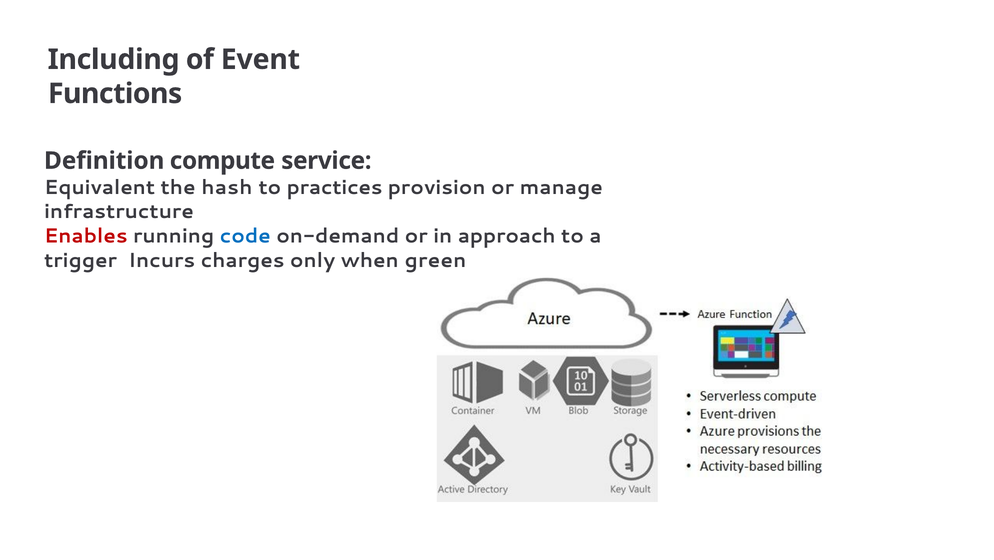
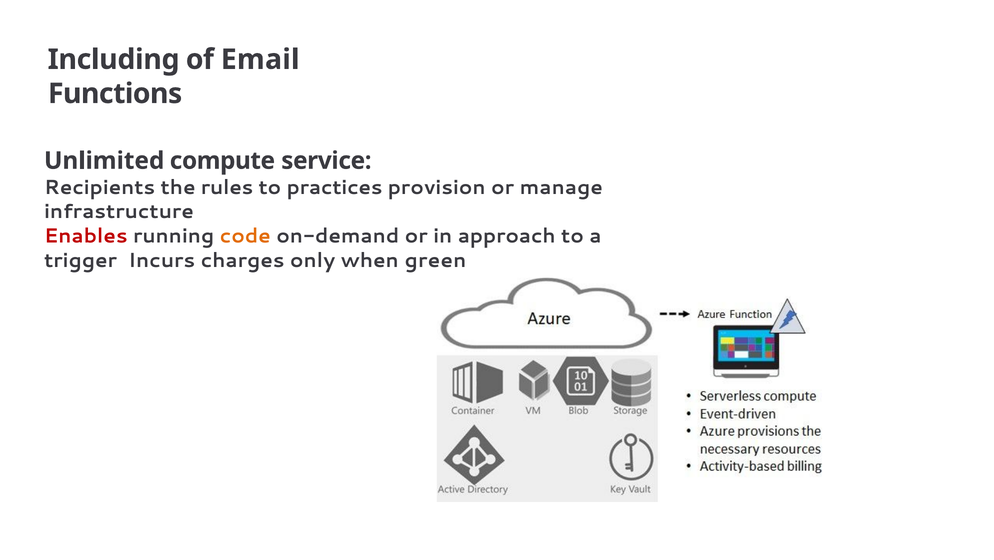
Event: Event -> Email (260, 59)
Definition: Definition -> Unlimited (104, 161)
Equivalent: Equivalent -> Recipients (100, 187)
hash: hash -> rules (227, 187)
code colour: blue -> orange (245, 236)
